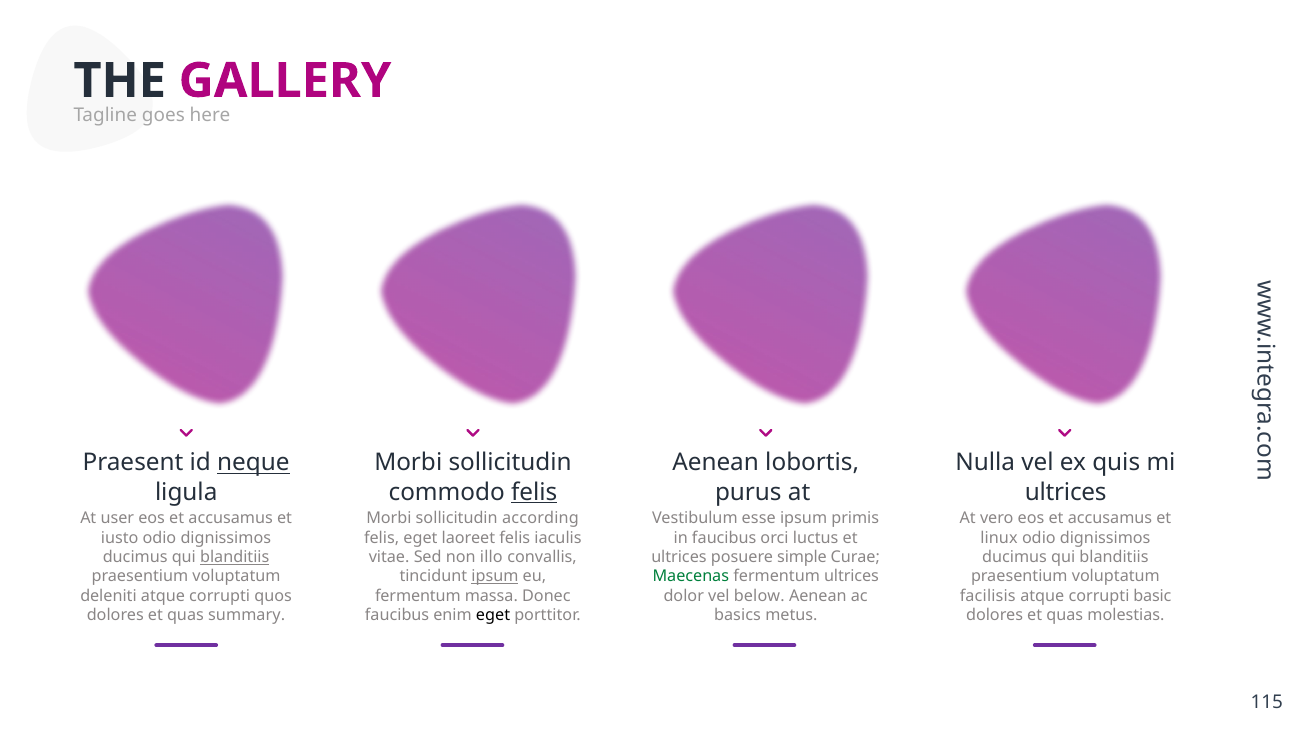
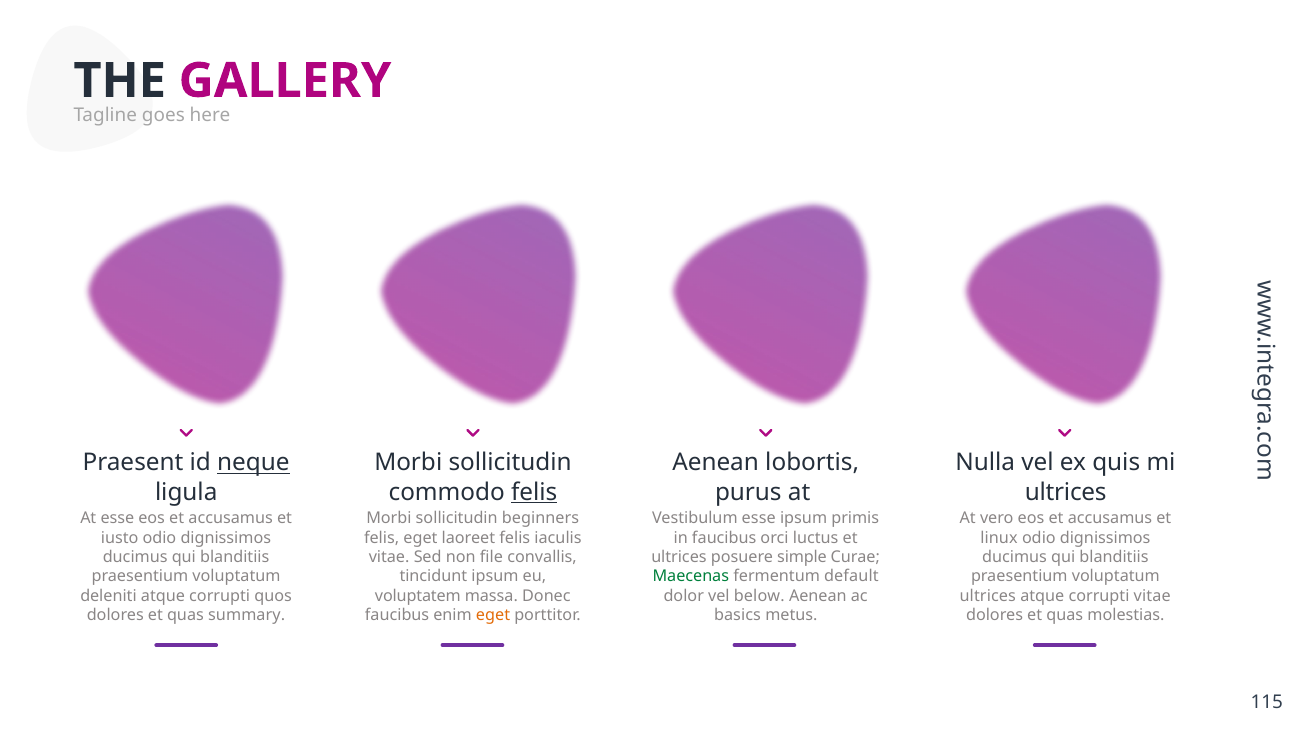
At user: user -> esse (117, 518)
according: according -> beginners (541, 518)
blanditiis underline: present -> none (235, 557)
illo: illo -> file (491, 557)
ipsum underline: present -> none (495, 576)
fermentum ultrices: ultrices -> default (851, 576)
fermentum: fermentum -> voluptatem (418, 596)
facilisis: facilisis -> ultrices (988, 596)
corrupti basic: basic -> vitae (1152, 596)
eget colour: black -> orange (493, 615)
